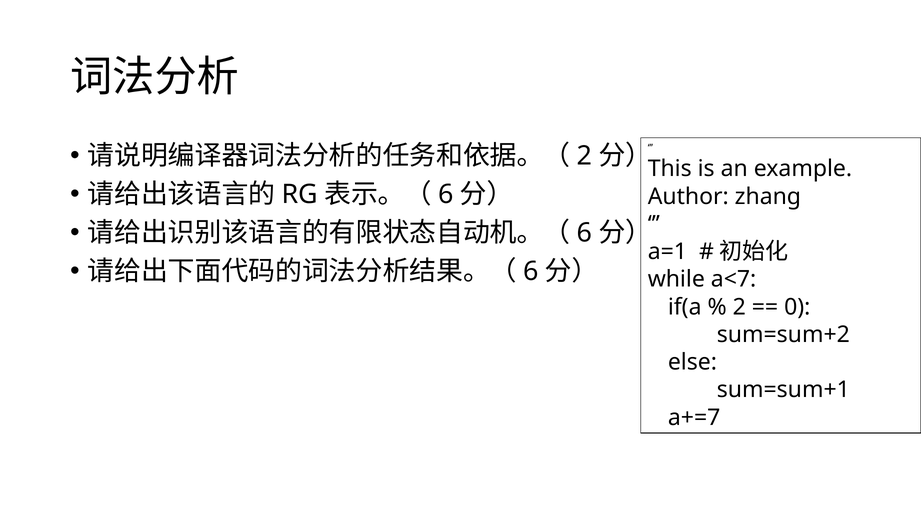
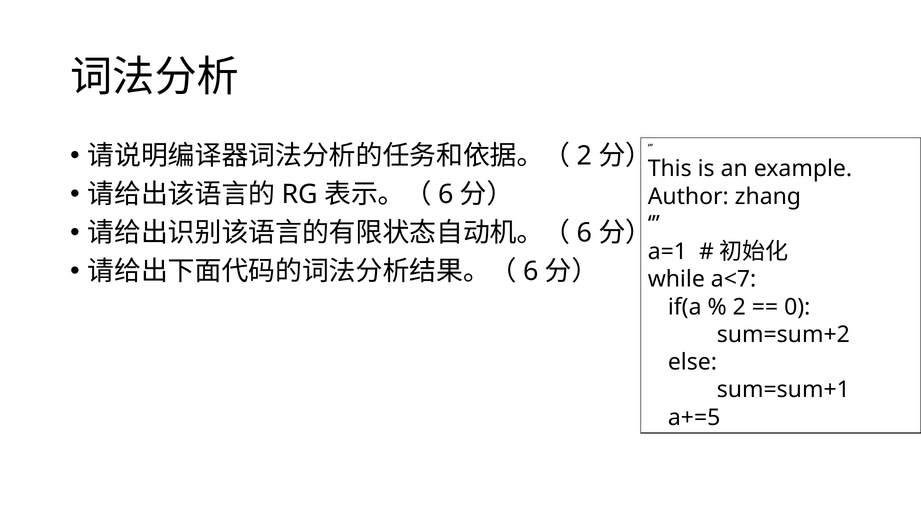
a+=7: a+=7 -> a+=5 (694, 418)
